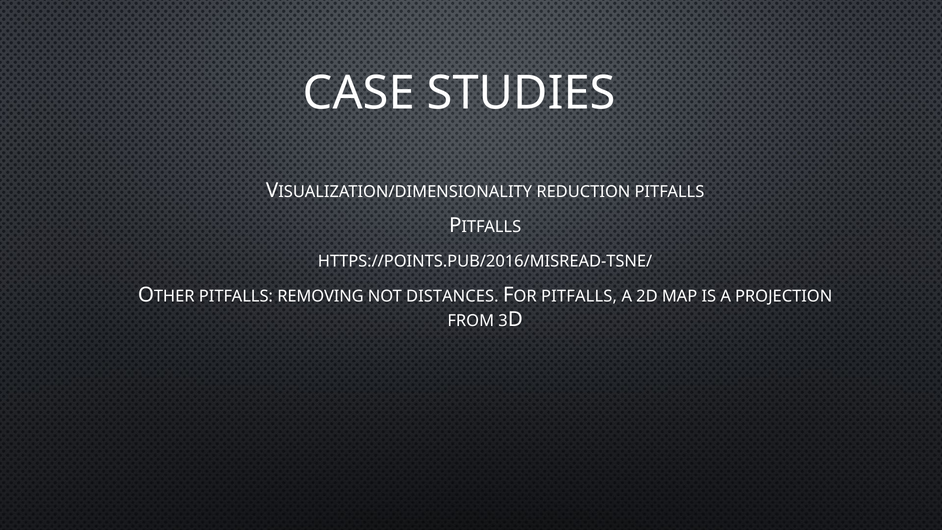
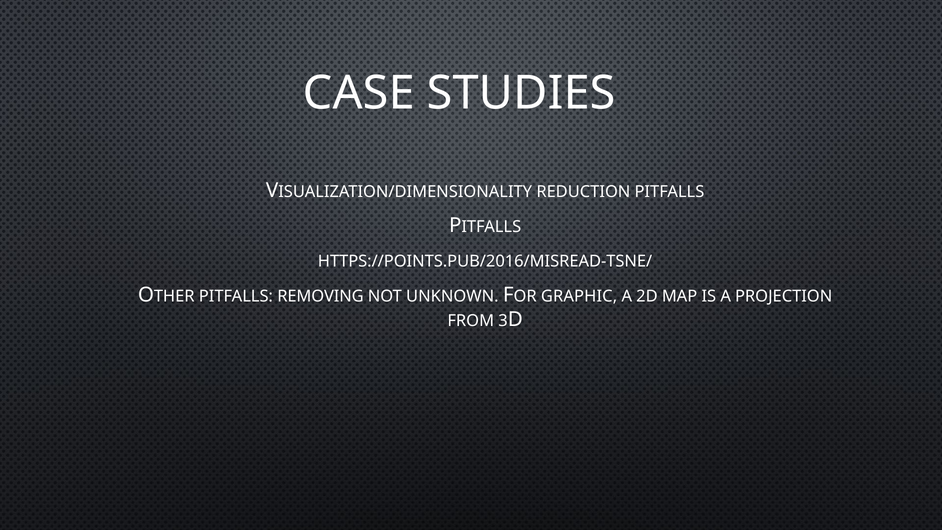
DISTANCES: DISTANCES -> UNKNOWN (452, 296)
PITFALLS: PITFALLS -> GRAPHIC (579, 296)
